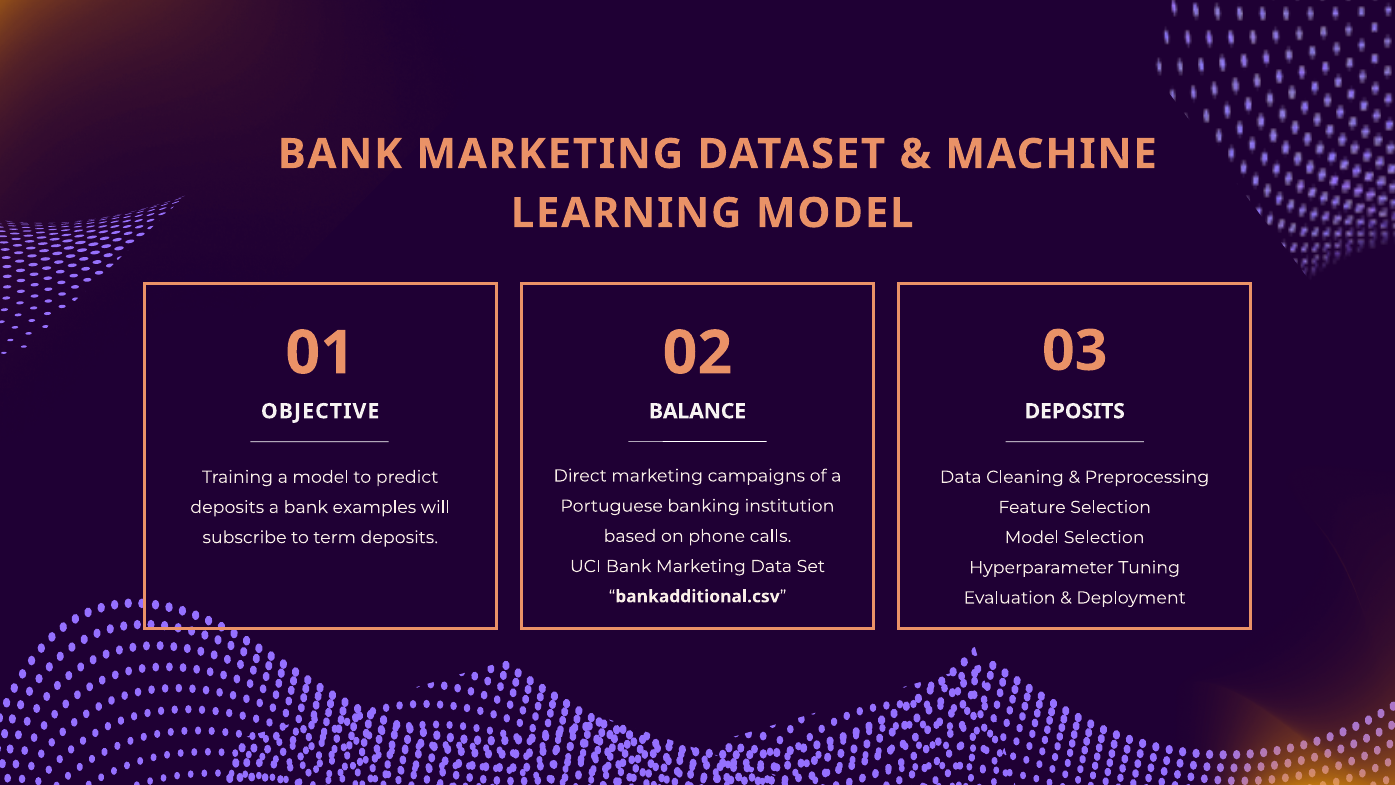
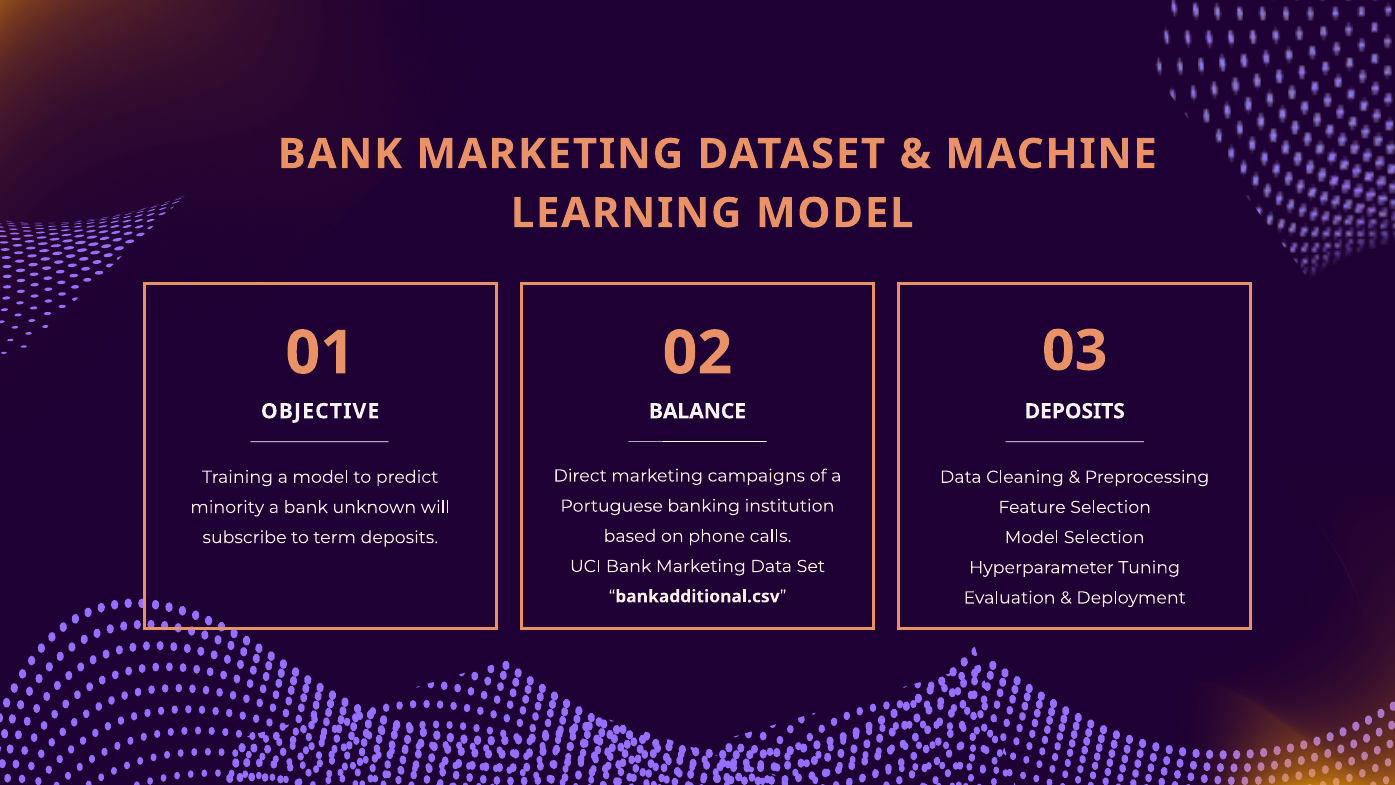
deposits: deposits -> minority (227, 507)
examples: examples -> unknown (374, 507)
